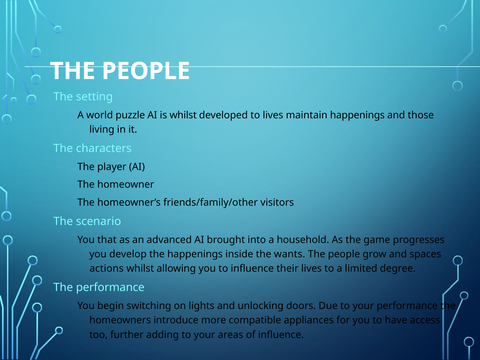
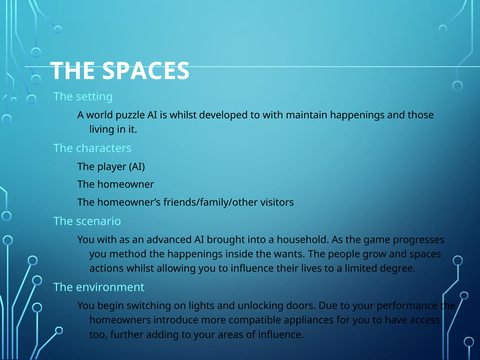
PEOPLE: PEOPLE -> SPACES (146, 71)
to lives: lives -> with (273, 115)
You that: that -> with (107, 240)
develop: develop -> method (128, 254)
The performance: performance -> environment (110, 288)
